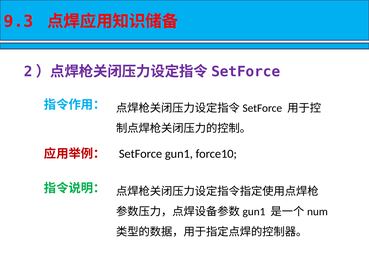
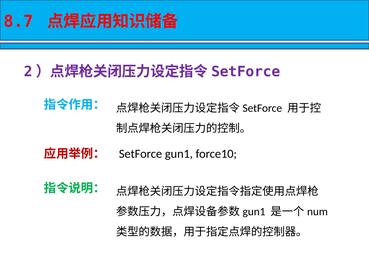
9.3: 9.3 -> 8.7 (18, 21)
